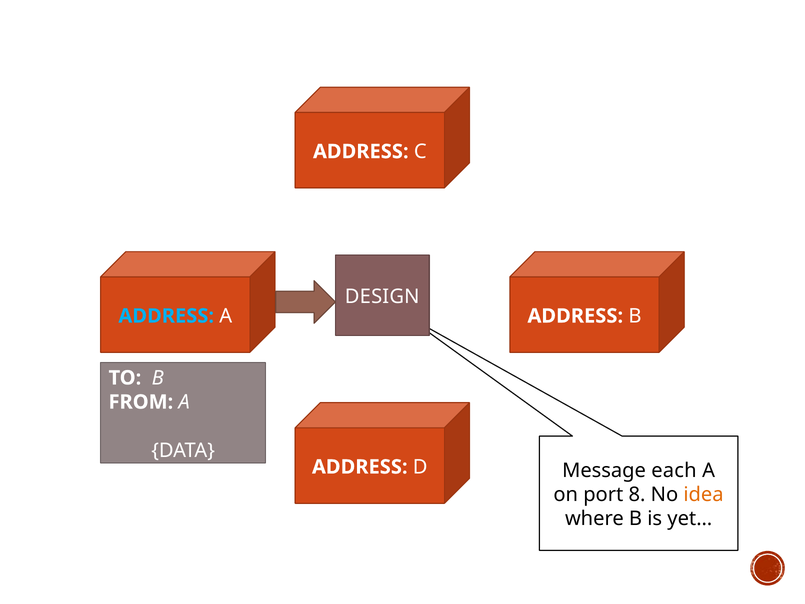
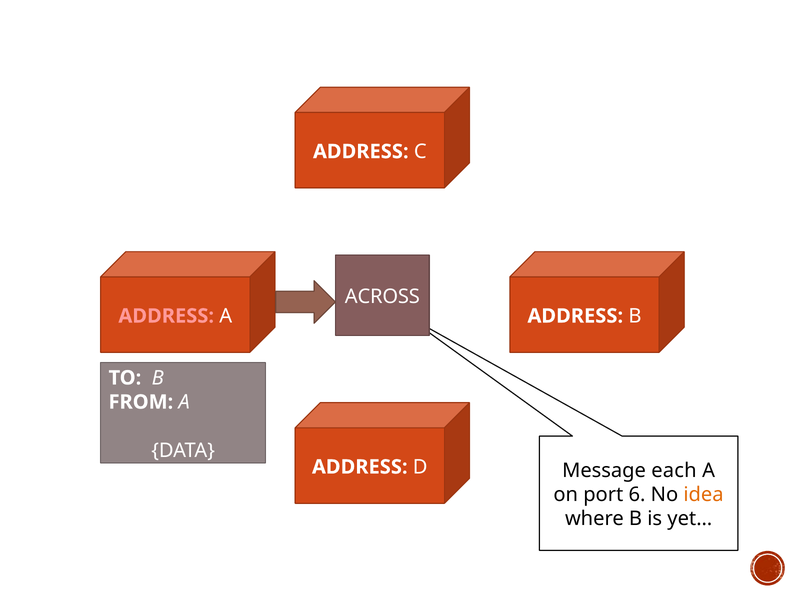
DESIGN: DESIGN -> ACROSS (382, 297)
ADDRESS colour: light blue -> pink (166, 316)
8: 8 -> 6 (637, 494)
